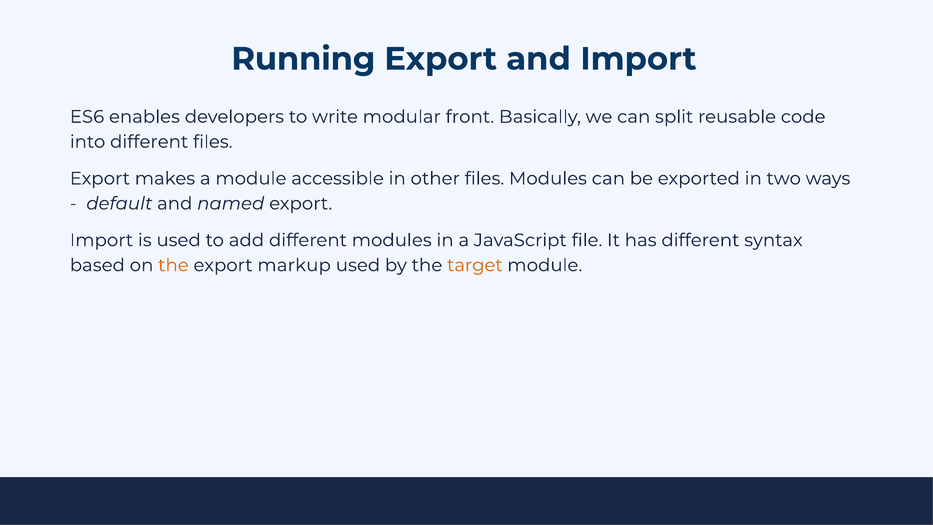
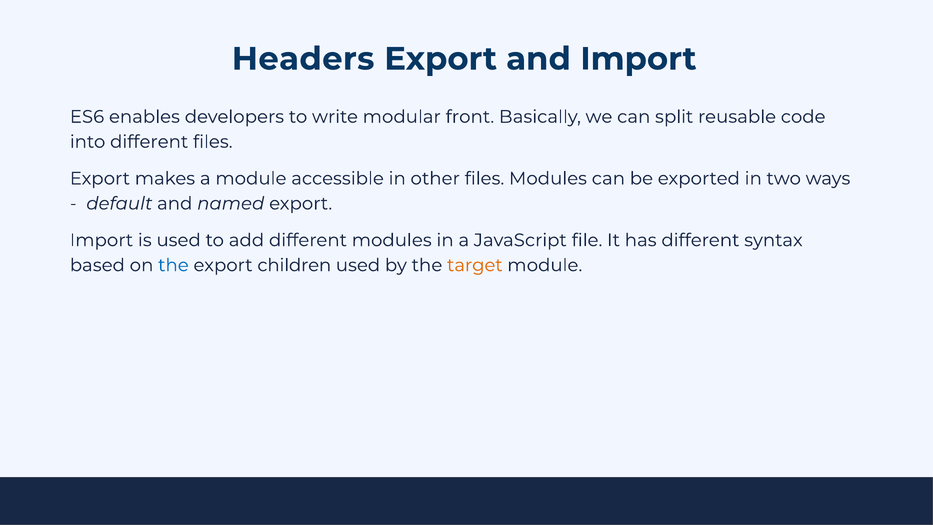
Running: Running -> Headers (303, 59)
the colour: orange -> blue (173, 265)
markup: markup -> children (294, 265)
